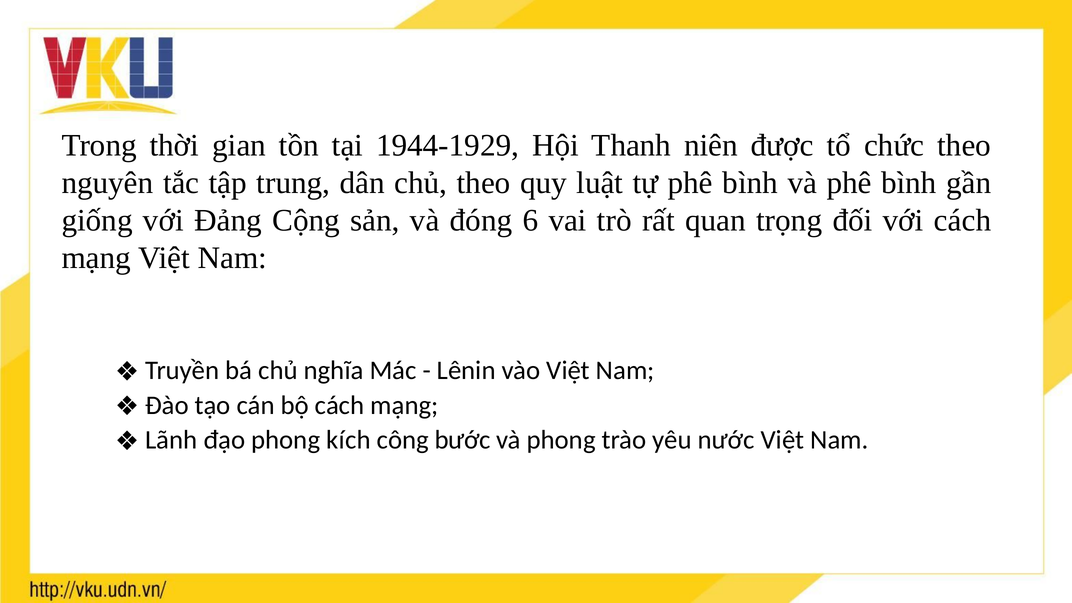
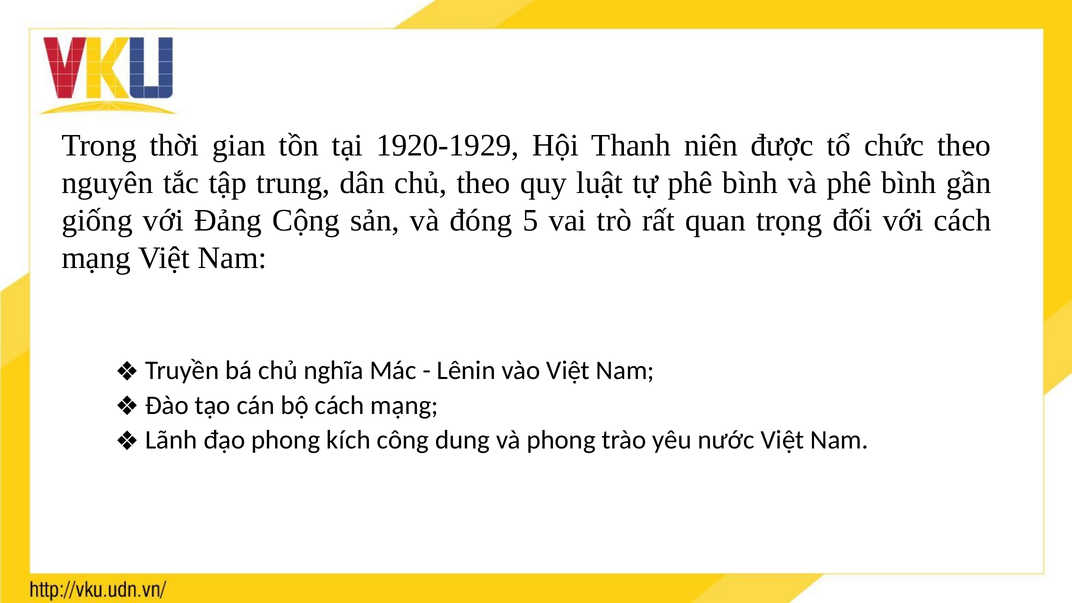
1944-1929: 1944-1929 -> 1920-1929 (448, 146)
6: 6 -> 5 (530, 221)
bước: bước -> dung (463, 440)
